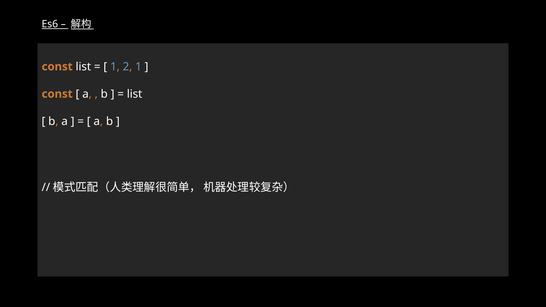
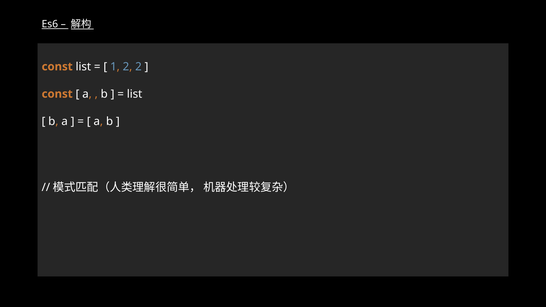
2 1: 1 -> 2 (138, 67)
